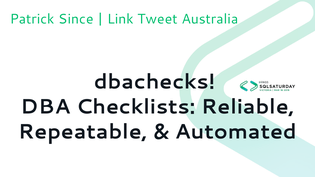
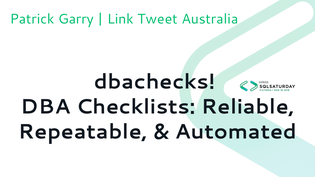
Since: Since -> Garry (76, 19)
